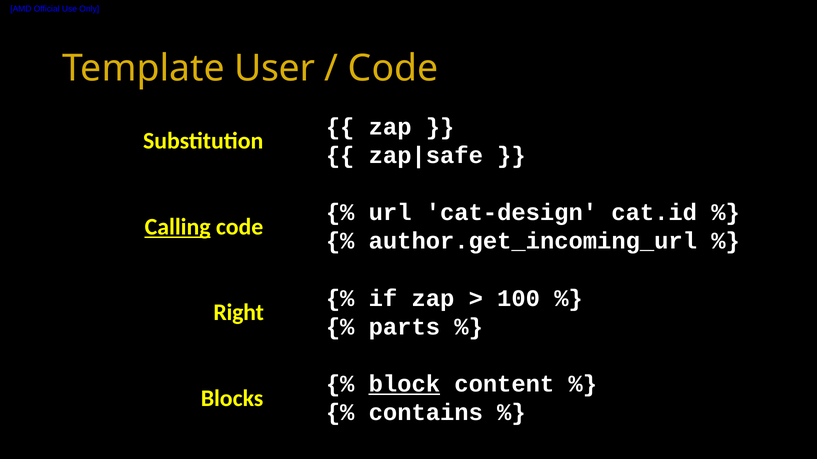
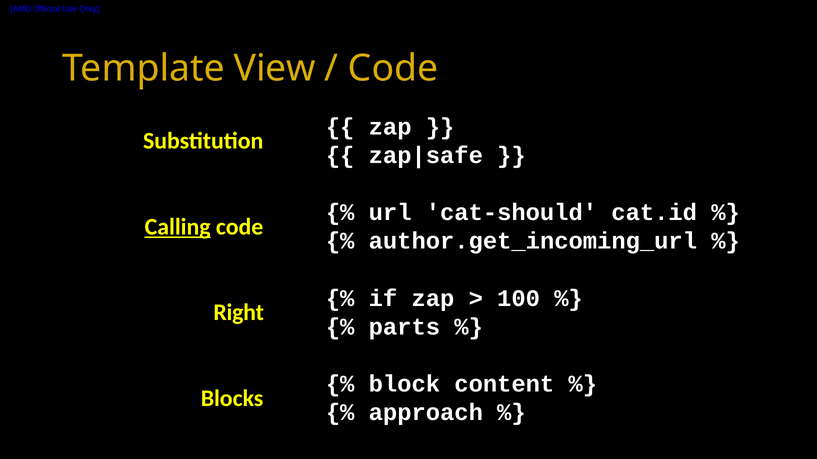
User: User -> View (275, 69)
cat-design: cat-design -> cat-should (511, 213)
block underline: present -> none (404, 384)
contains: contains -> approach (426, 413)
